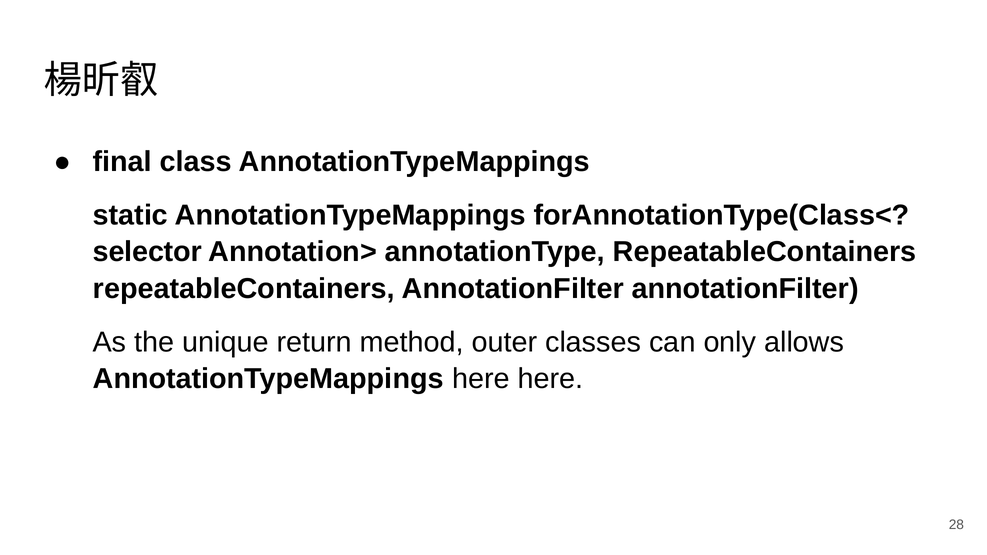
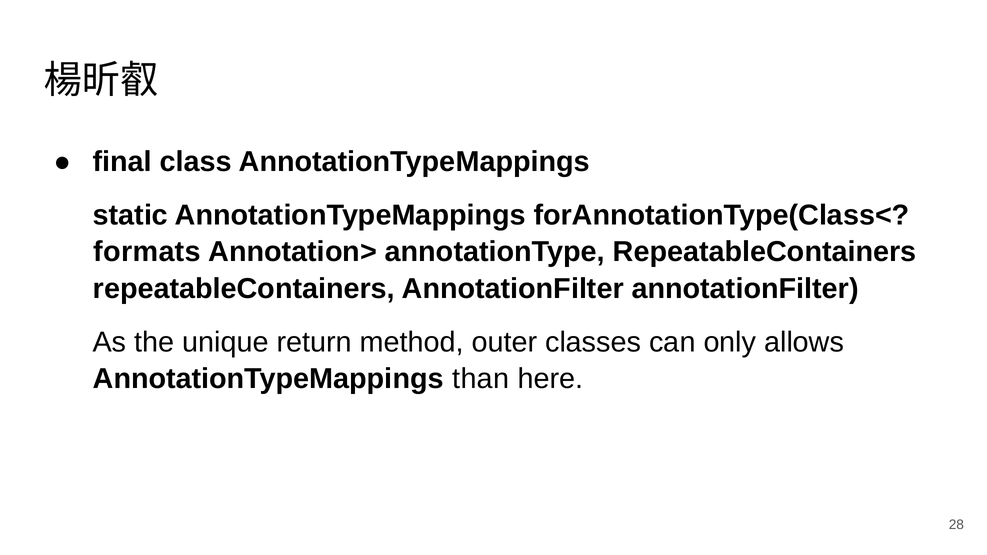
selector: selector -> formats (147, 252)
AnnotationTypeMappings here: here -> than (481, 379)
